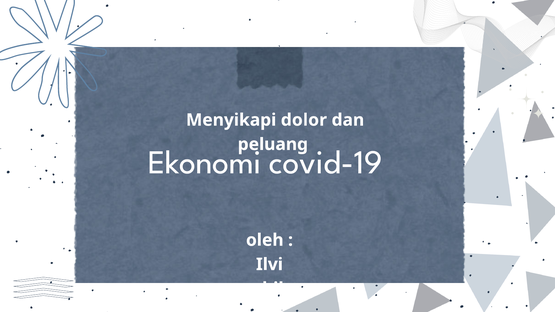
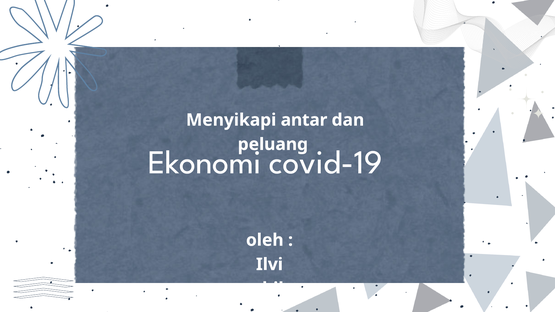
dolor: dolor -> antar (304, 120)
